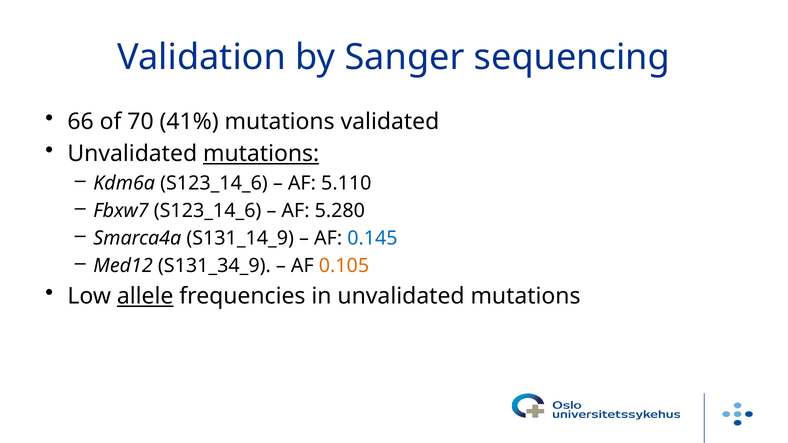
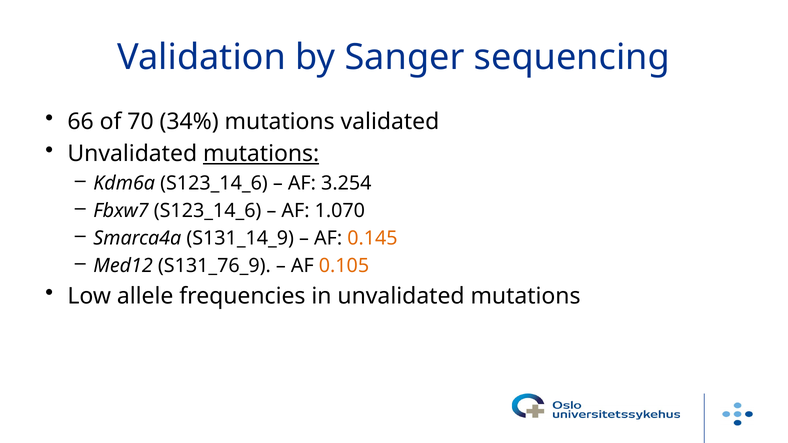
41%: 41% -> 34% (189, 122)
5.110: 5.110 -> 3.254 (346, 183)
5.280: 5.280 -> 1.070 (340, 211)
0.145 colour: blue -> orange (372, 238)
S131_34_9: S131_34_9 -> S131_76_9 (214, 266)
allele underline: present -> none (145, 296)
